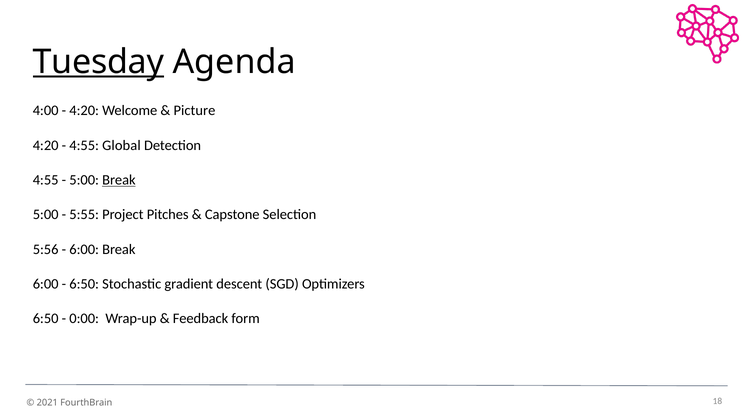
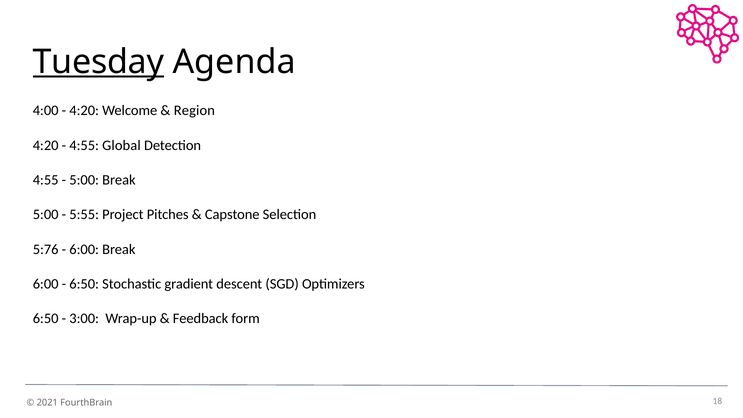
Picture: Picture -> Region (194, 111)
Break underline: present -> none (119, 180)
5:56: 5:56 -> 5:76 (46, 249)
0:00: 0:00 -> 3:00 (84, 319)
